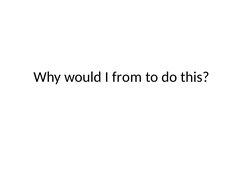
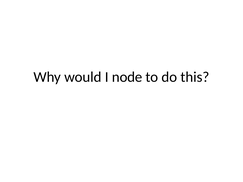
from: from -> node (127, 77)
